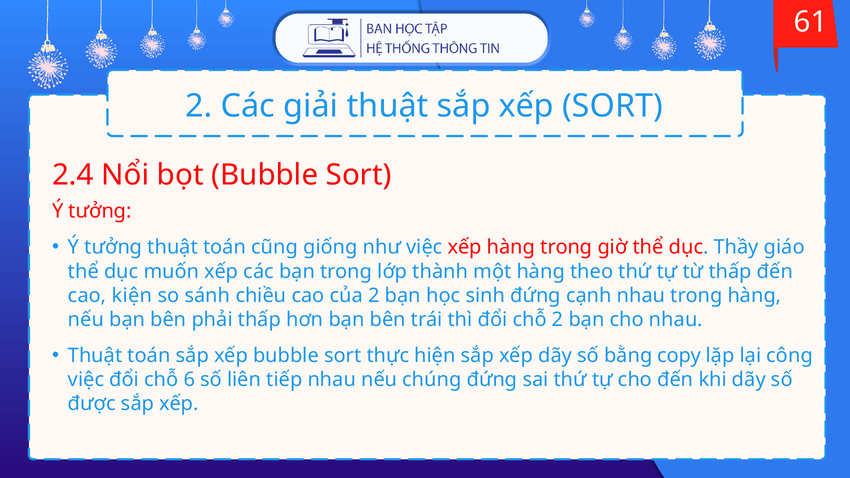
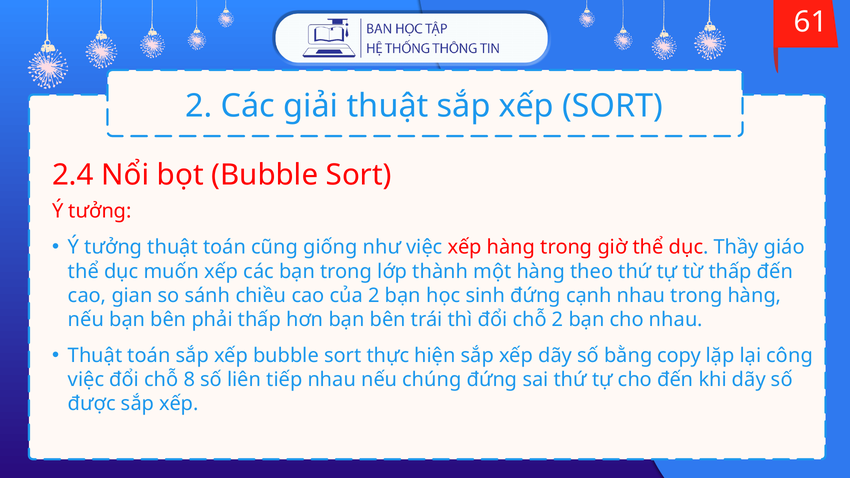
kiện: kiện -> gian (132, 296)
6: 6 -> 8 (189, 380)
